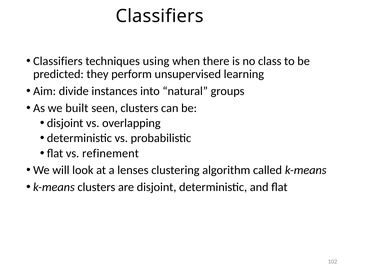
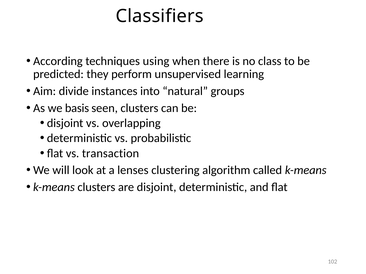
Classifiers: Classifiers -> According (58, 61)
built: built -> basis (77, 108)
refinement: refinement -> transaction (111, 154)
